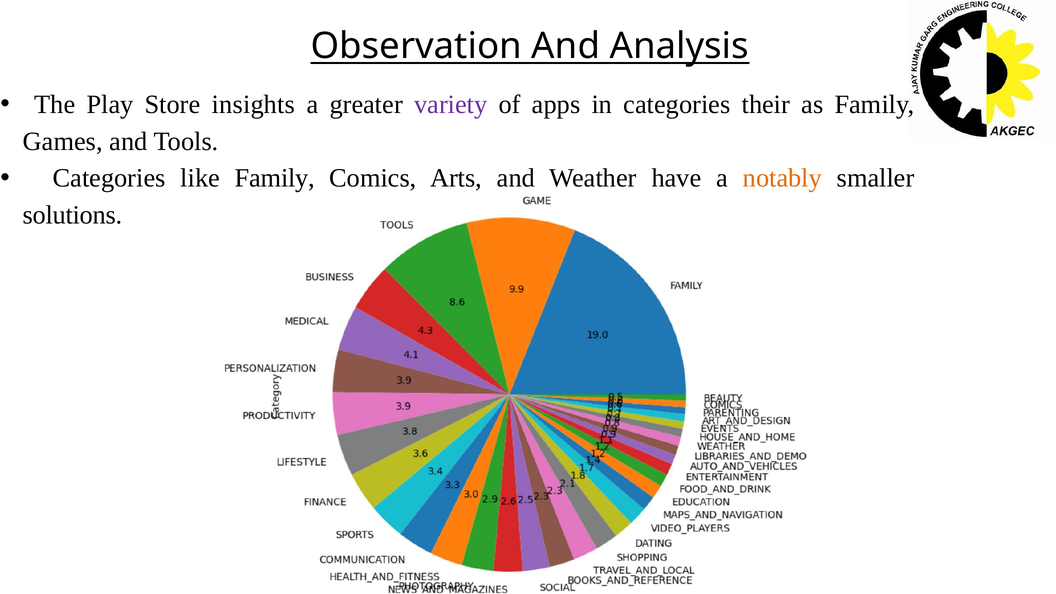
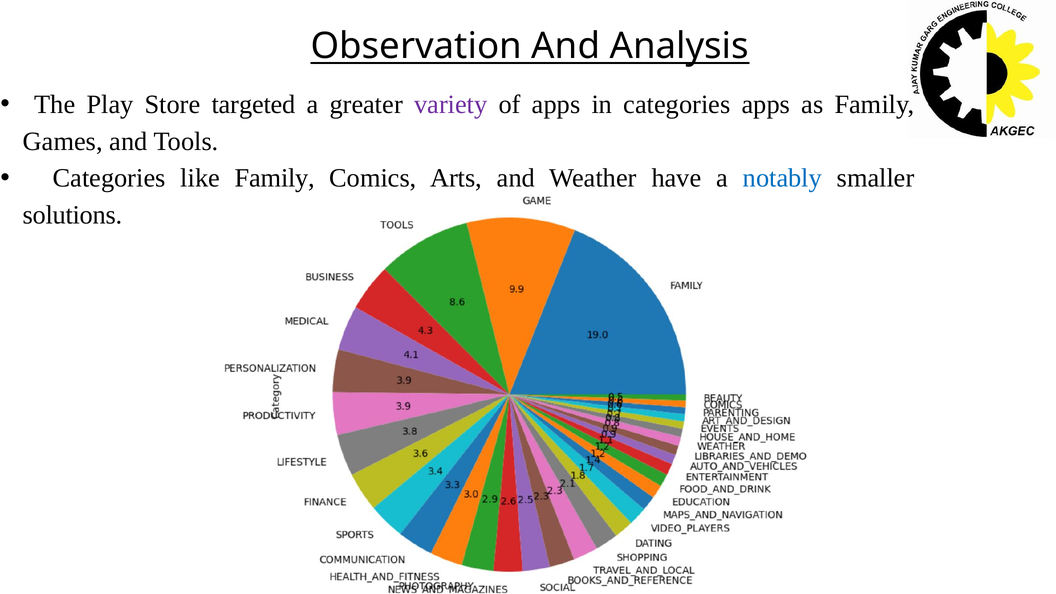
insights: insights -> targeted (254, 104)
categories their: their -> apps (766, 104)
notably colour: orange -> blue (782, 178)
